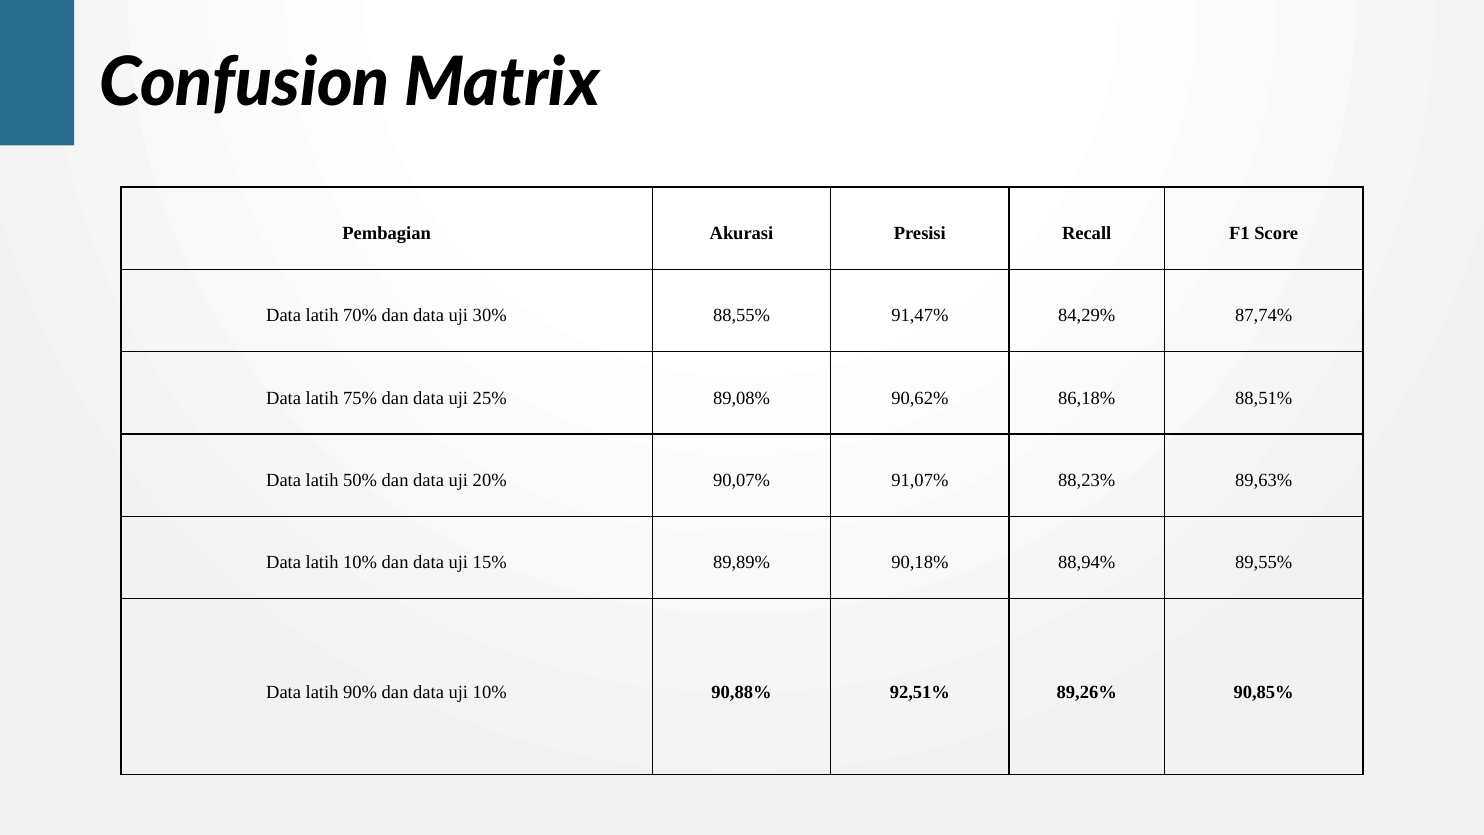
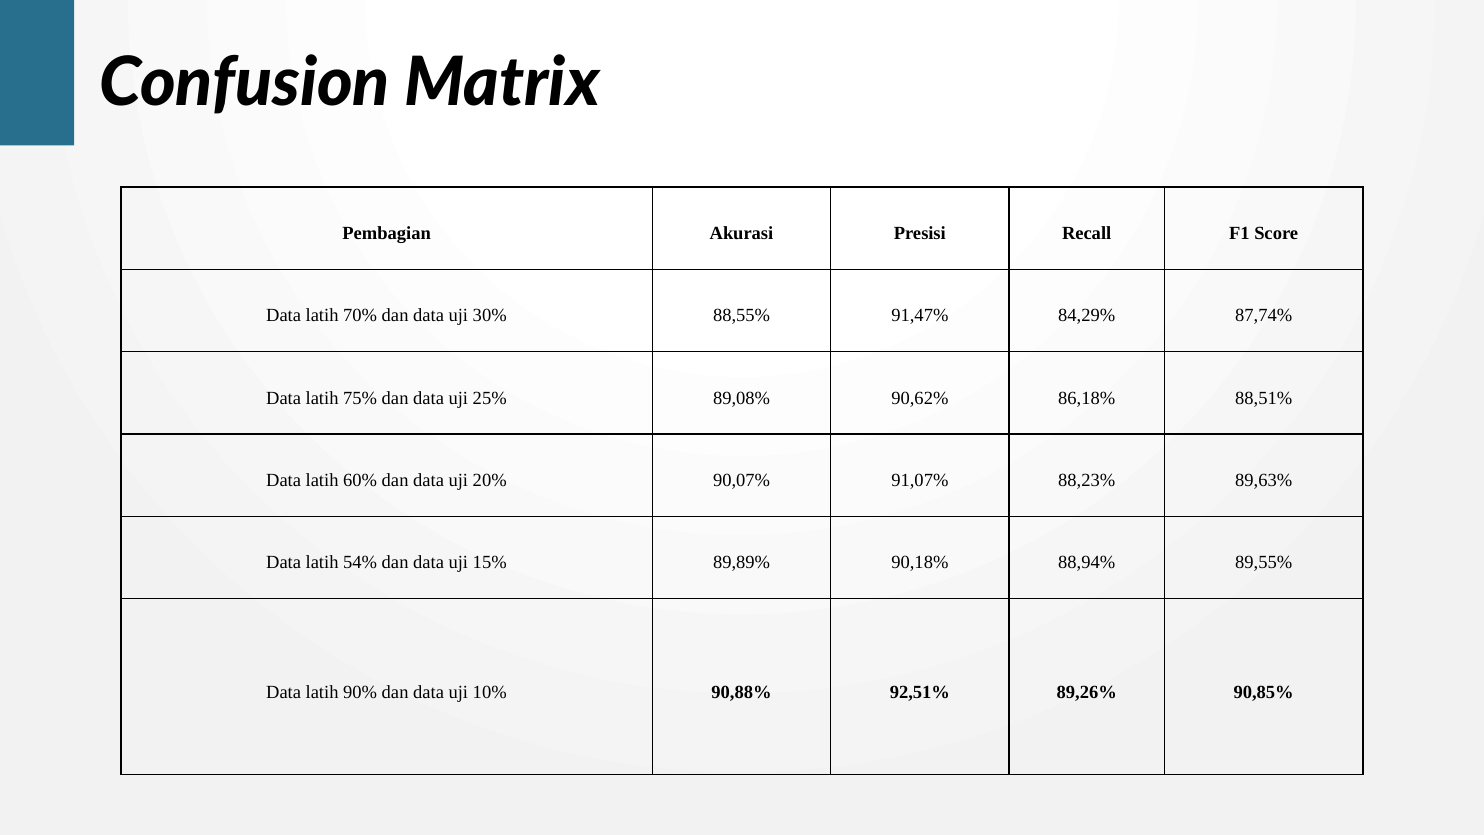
50%: 50% -> 60% (360, 480)
latih 10%: 10% -> 54% (360, 563)
